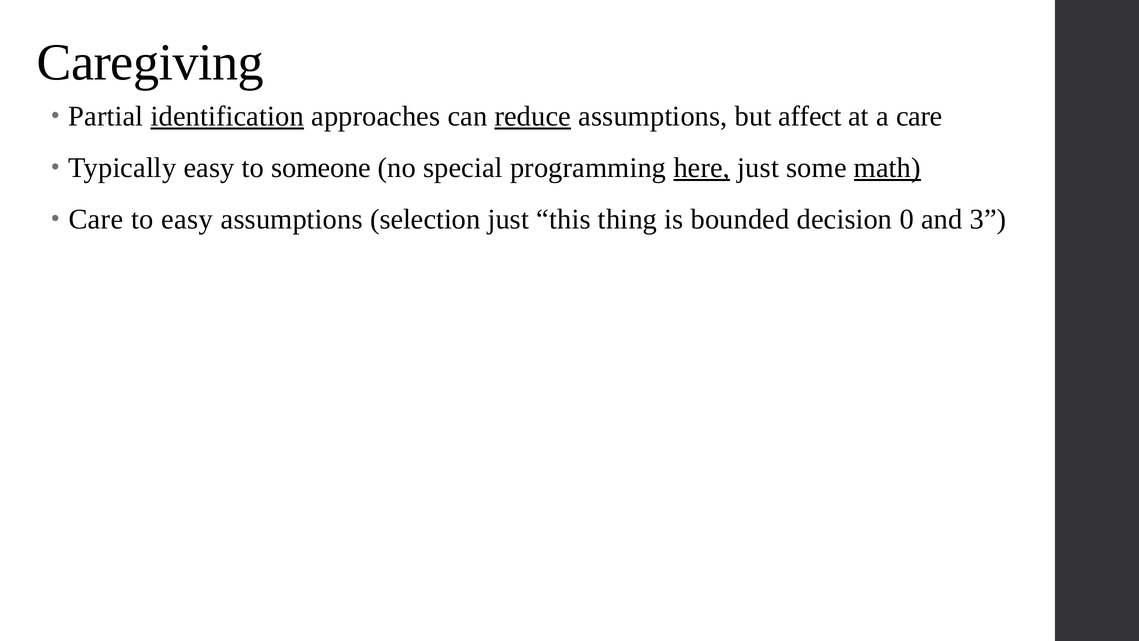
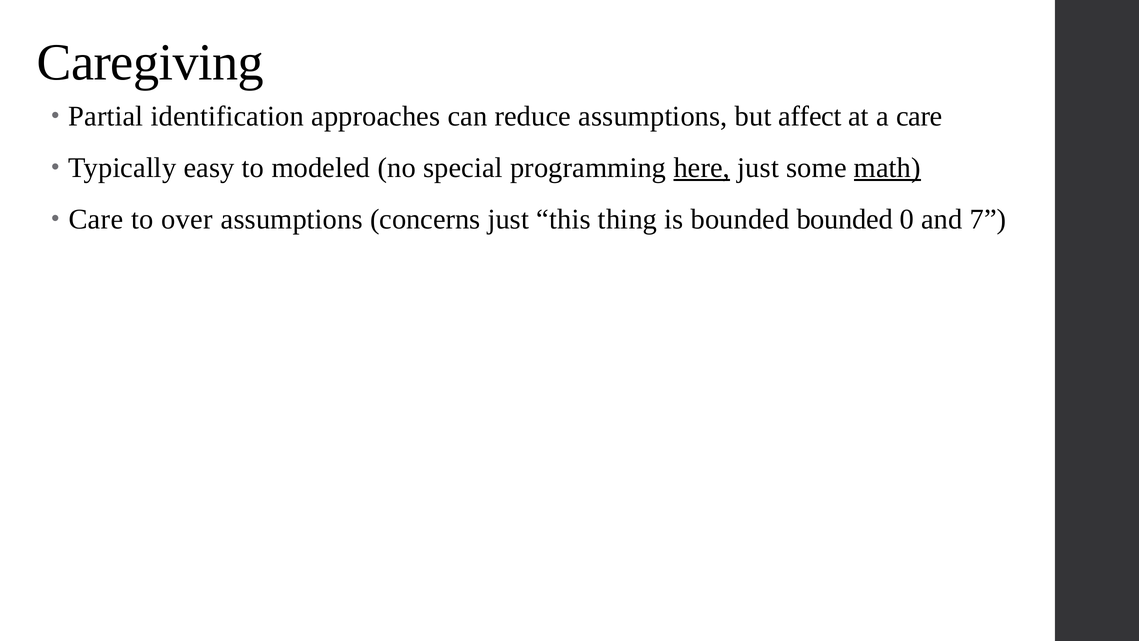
identification underline: present -> none (227, 116)
reduce underline: present -> none (533, 116)
someone: someone -> modeled (321, 168)
to easy: easy -> over (187, 219)
selection: selection -> concerns (425, 219)
bounded decision: decision -> bounded (845, 219)
3: 3 -> 7 (988, 219)
